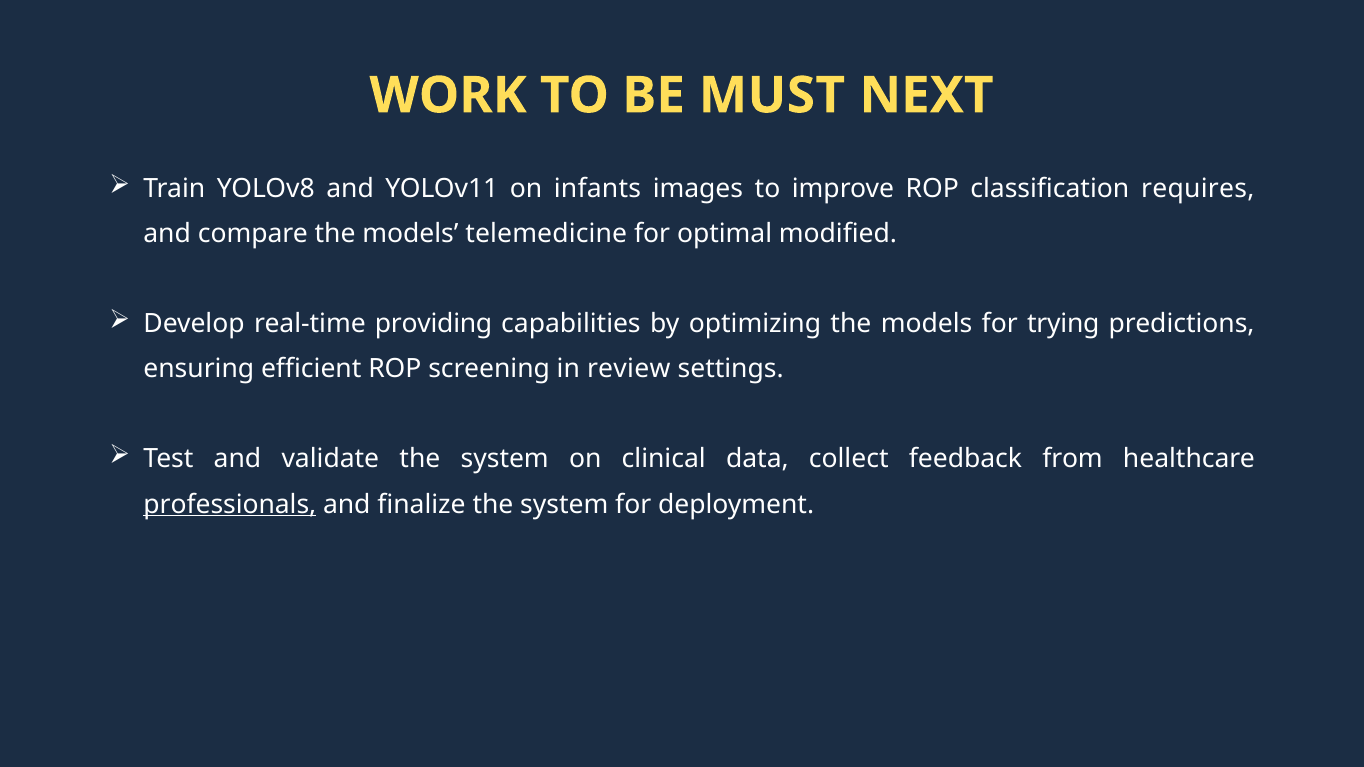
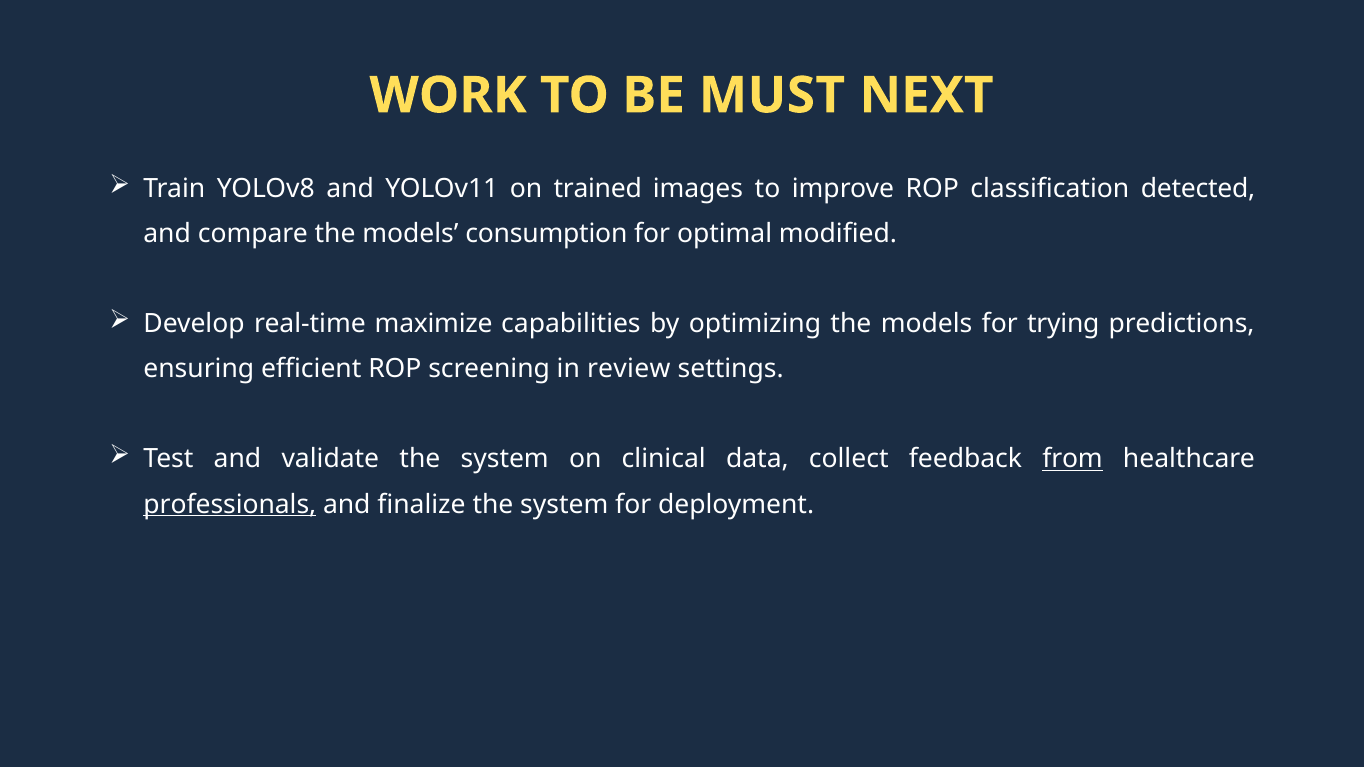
infants: infants -> trained (598, 189)
requires: requires -> detected (1198, 189)
telemedicine: telemedicine -> consumption (546, 234)
providing: providing -> maximize (434, 324)
from underline: none -> present (1073, 459)
